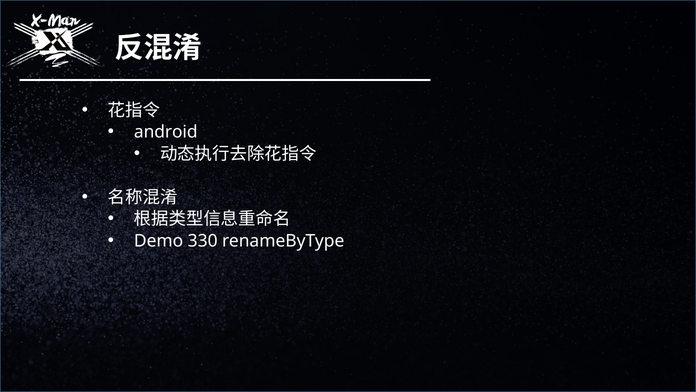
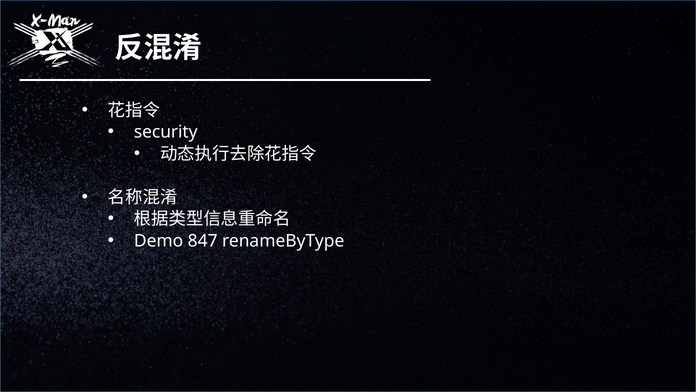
android: android -> security (166, 132)
330: 330 -> 847 (203, 241)
